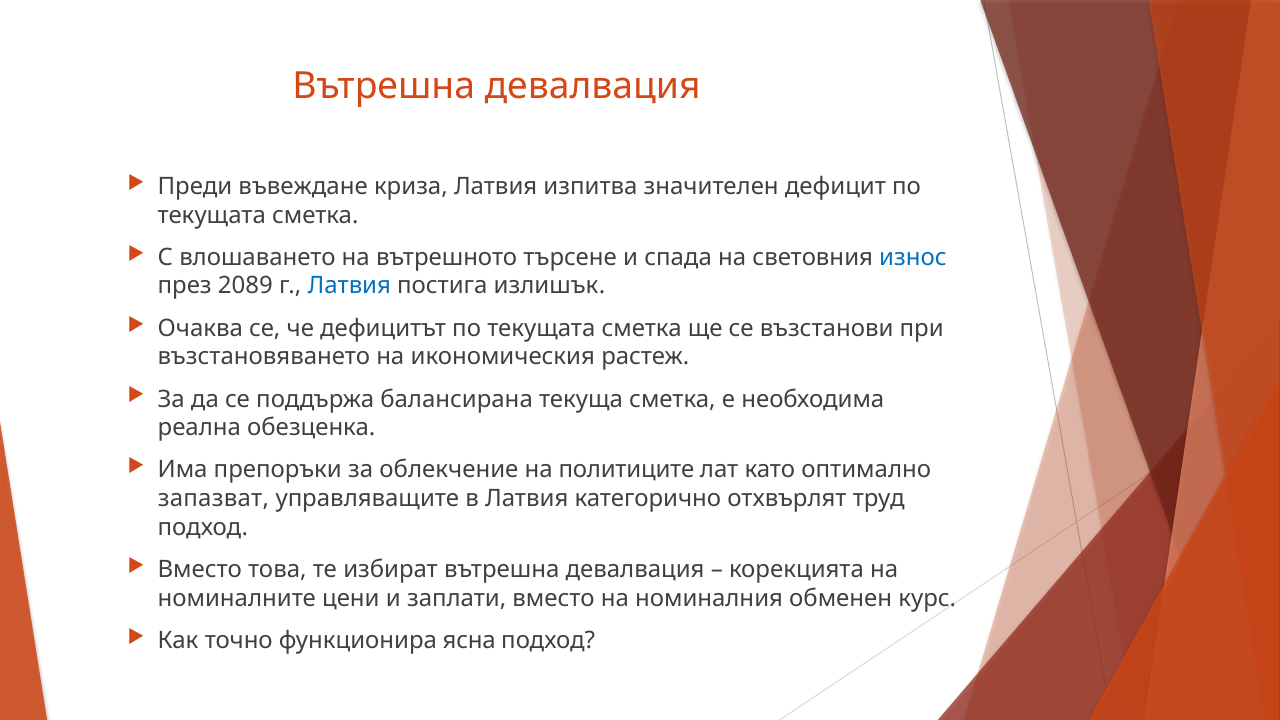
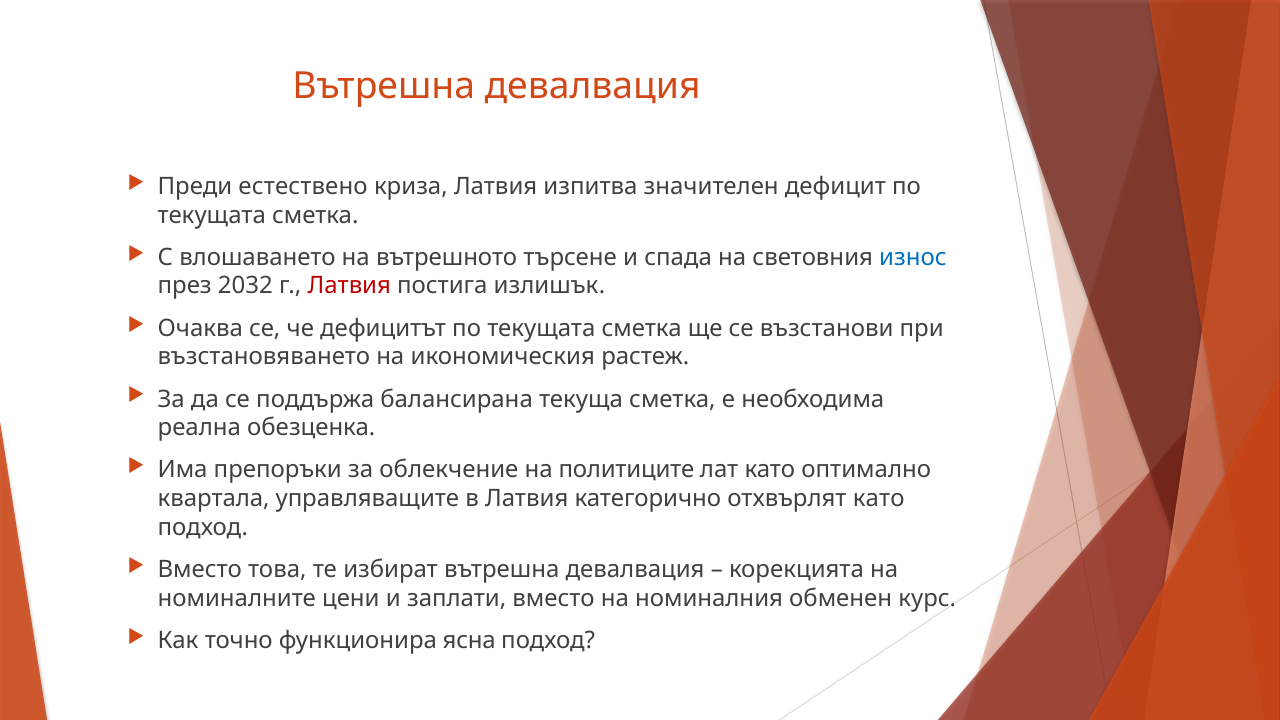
въвеждане: въвеждане -> естествено (303, 186)
2089: 2089 -> 2032 (245, 286)
Латвия colour: blue -> red (349, 286)
запазват: запазват -> квартала (214, 499)
отхвърлят труд: труд -> като (879, 499)
